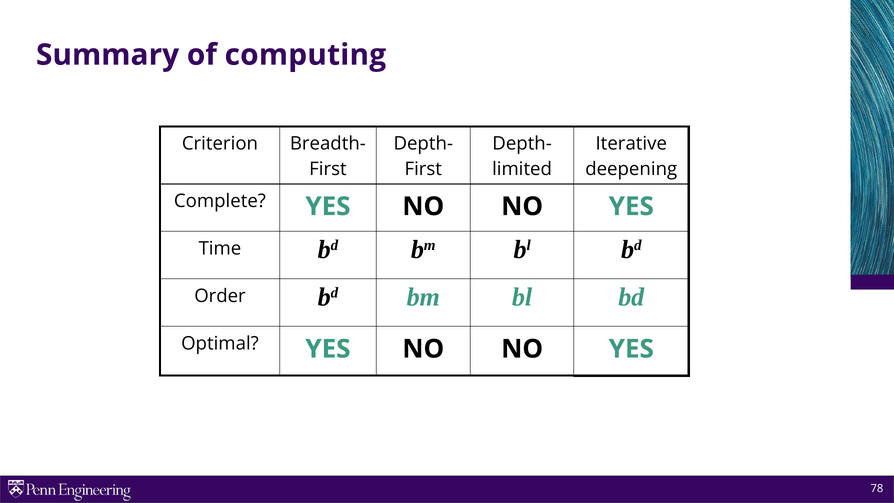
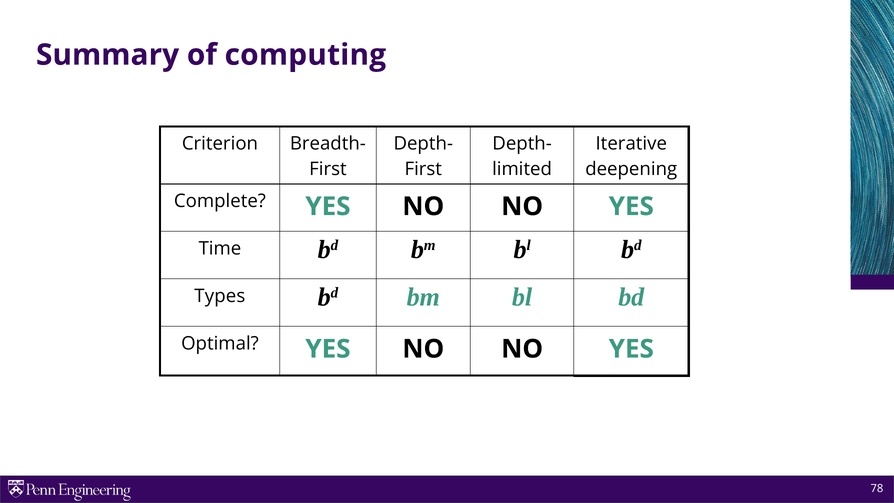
Order: Order -> Types (220, 296)
